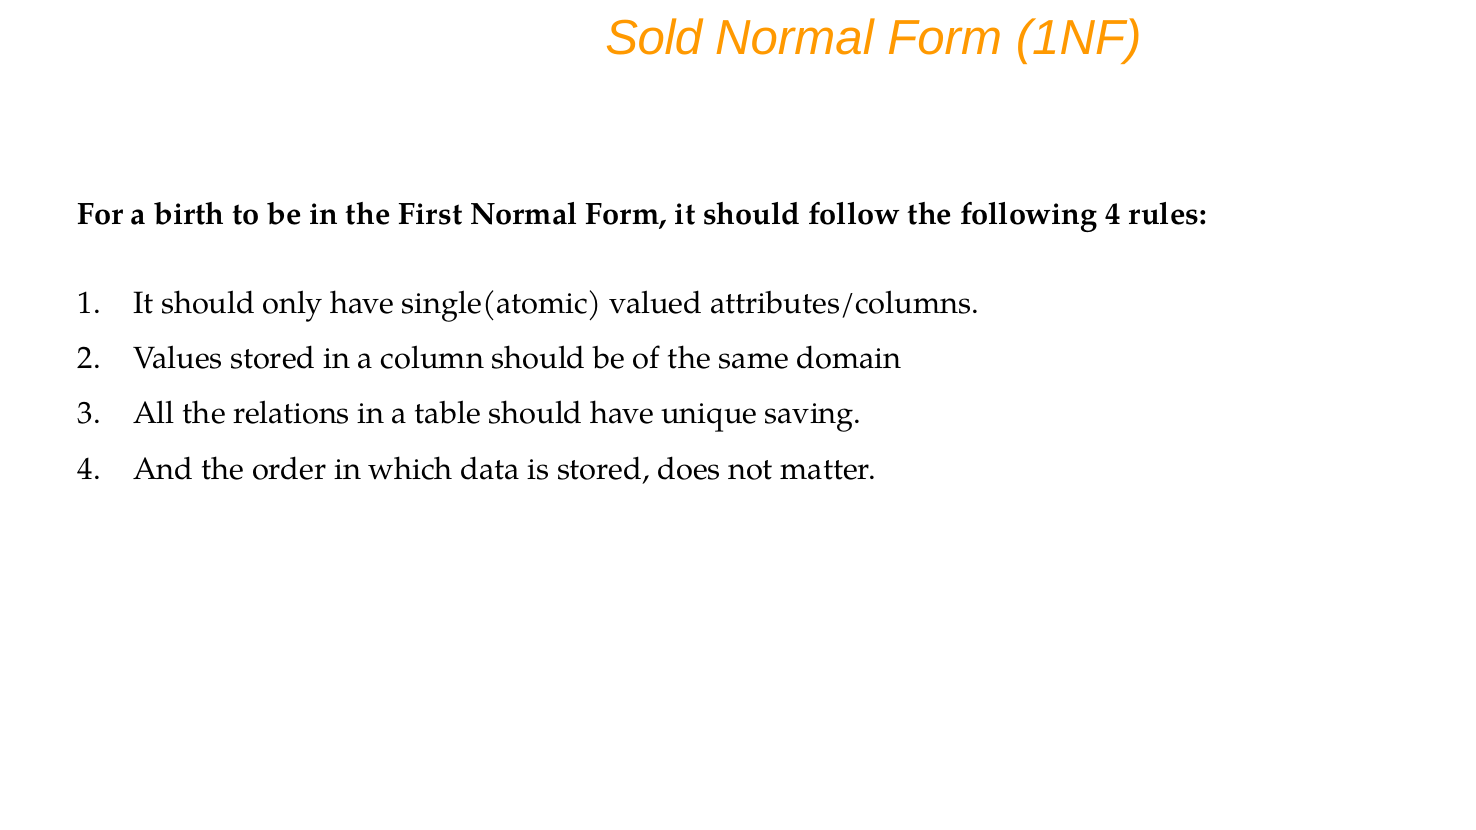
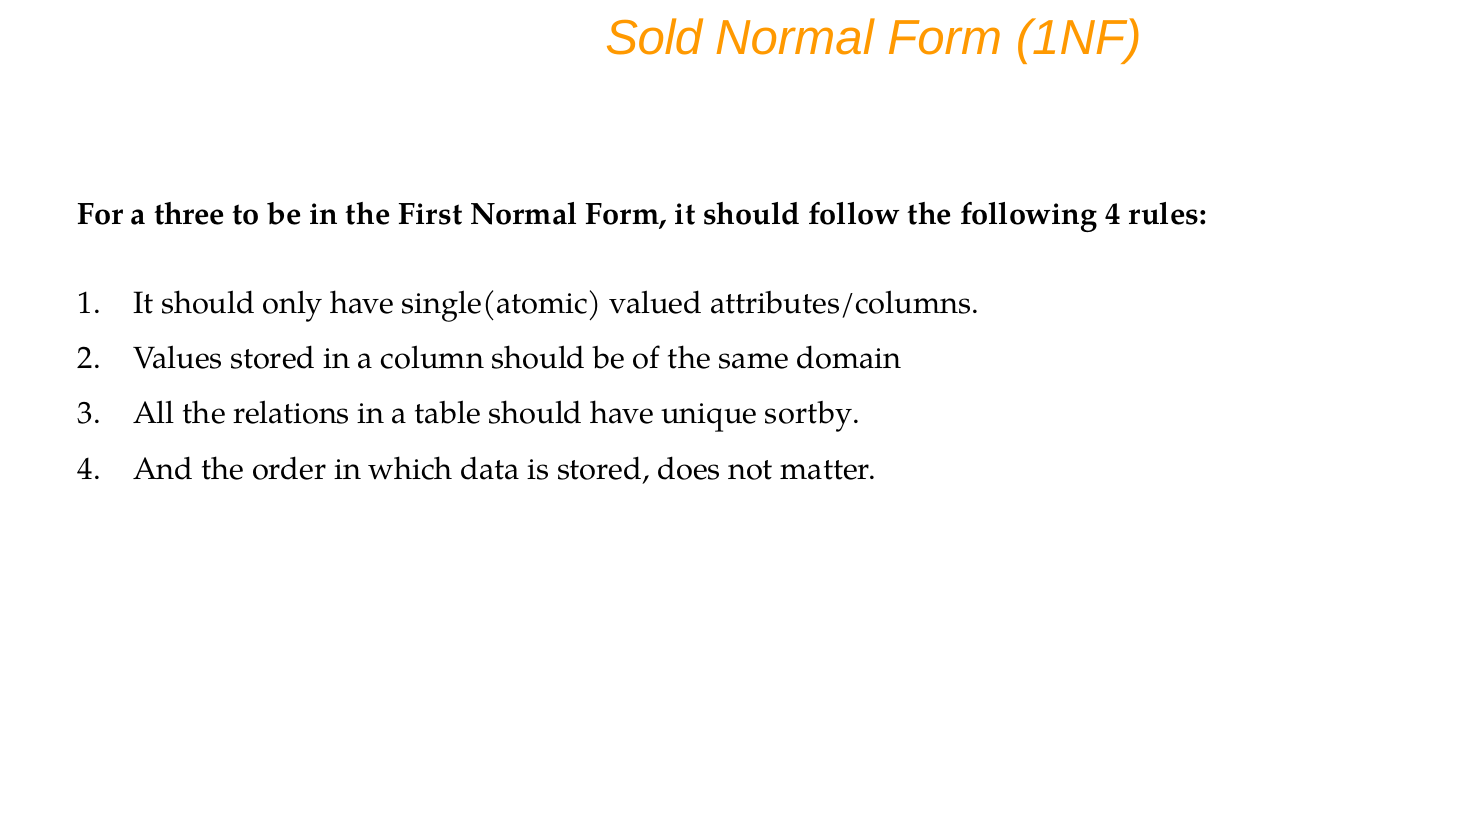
birth: birth -> three (189, 215)
saving: saving -> sortby (813, 414)
